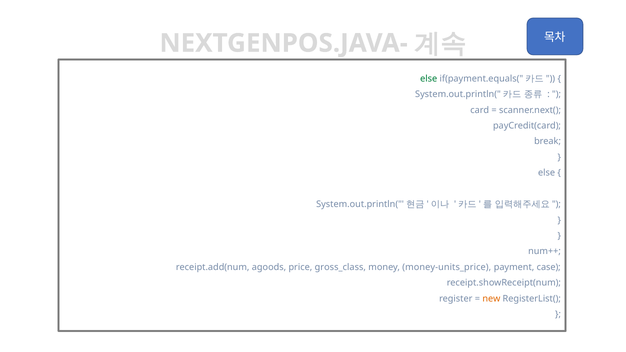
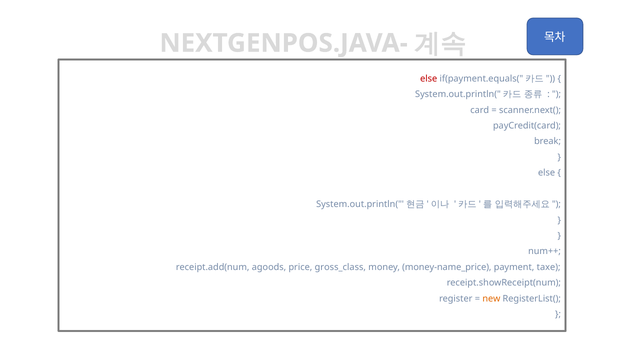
else colour: green -> red (429, 79)
money-units_price: money-units_price -> money-name_price (447, 267)
case: case -> taxe (549, 267)
